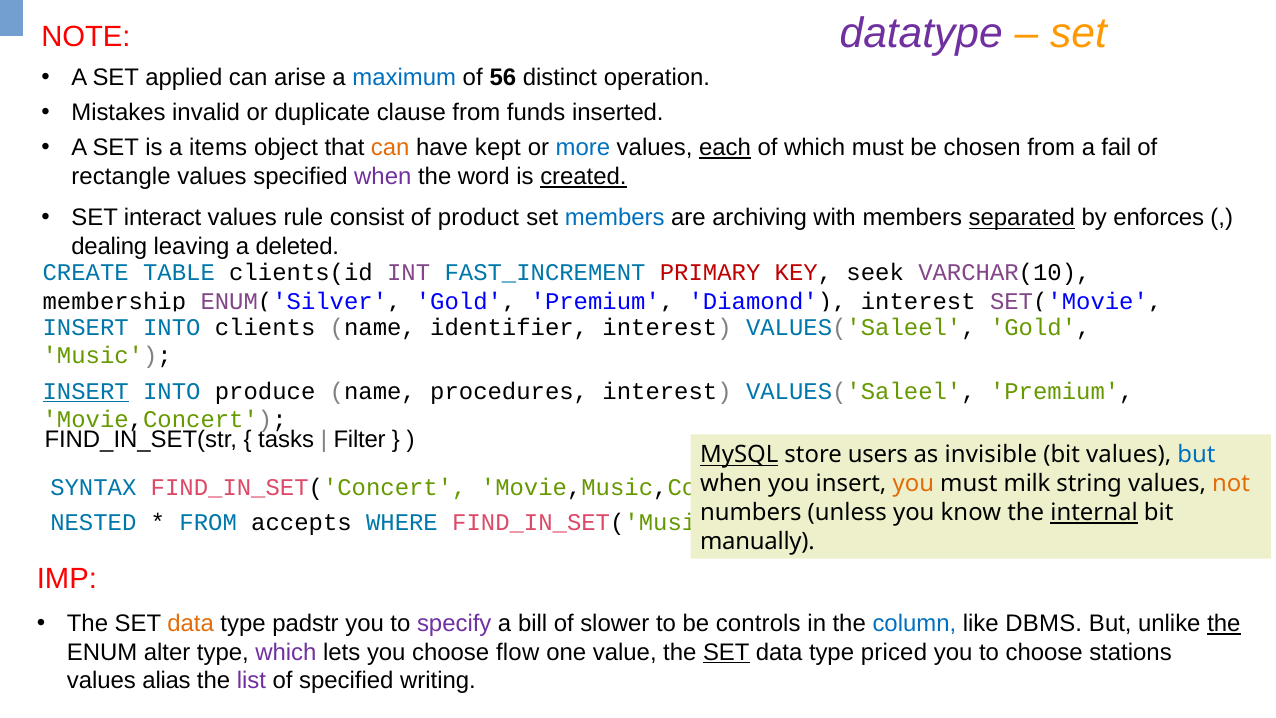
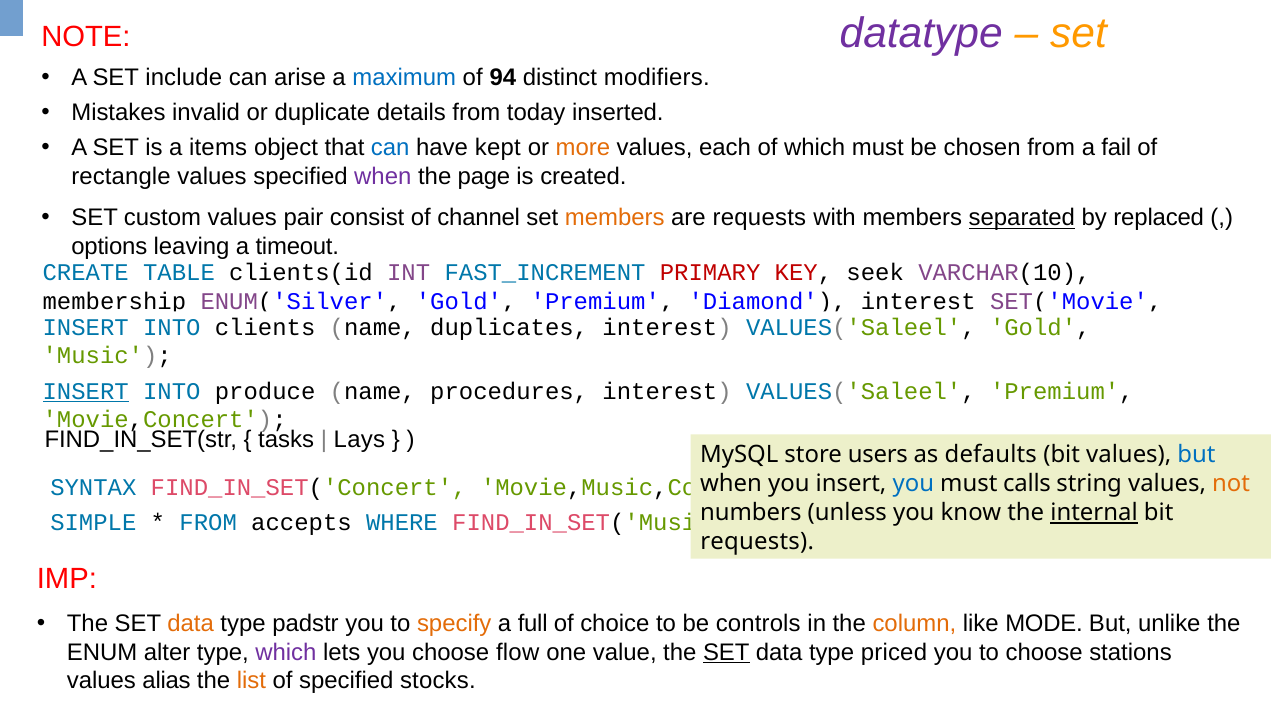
applied: applied -> include (184, 78)
56: 56 -> 94 (503, 78)
operation: operation -> modifiers (657, 78)
clause: clause -> details (411, 113)
funds: funds -> today (536, 113)
can colour: orange -> blue (390, 148)
more colour: blue -> orange (583, 148)
each underline: present -> none (725, 148)
word: word -> page (484, 177)
created underline: present -> none (583, 177)
interact: interact -> custom (162, 218)
rule: rule -> pair (303, 218)
product: product -> channel (479, 218)
members colour: blue -> orange (615, 218)
are archiving: archiving -> requests (759, 218)
enforces: enforces -> replaced (1159, 218)
dealing: dealing -> options (109, 247)
deleted: deleted -> timeout (297, 247)
identifier: identifier -> duplicates (509, 327)
Filter: Filter -> Lays (359, 440)
MySQL underline: present -> none (739, 455)
invisible: invisible -> defaults (991, 455)
you colour: orange -> blue (913, 484)
milk: milk -> calls (1027, 484)
NESTED: NESTED -> SIMPLE (93, 522)
manually: manually -> requests (757, 541)
specify colour: purple -> orange (454, 623)
bill: bill -> full (533, 623)
slower: slower -> choice (615, 623)
column colour: blue -> orange (914, 623)
DBMS: DBMS -> MODE (1044, 623)
the underline: present -> none (1224, 623)
list colour: purple -> orange (251, 681)
writing: writing -> stocks (438, 681)
